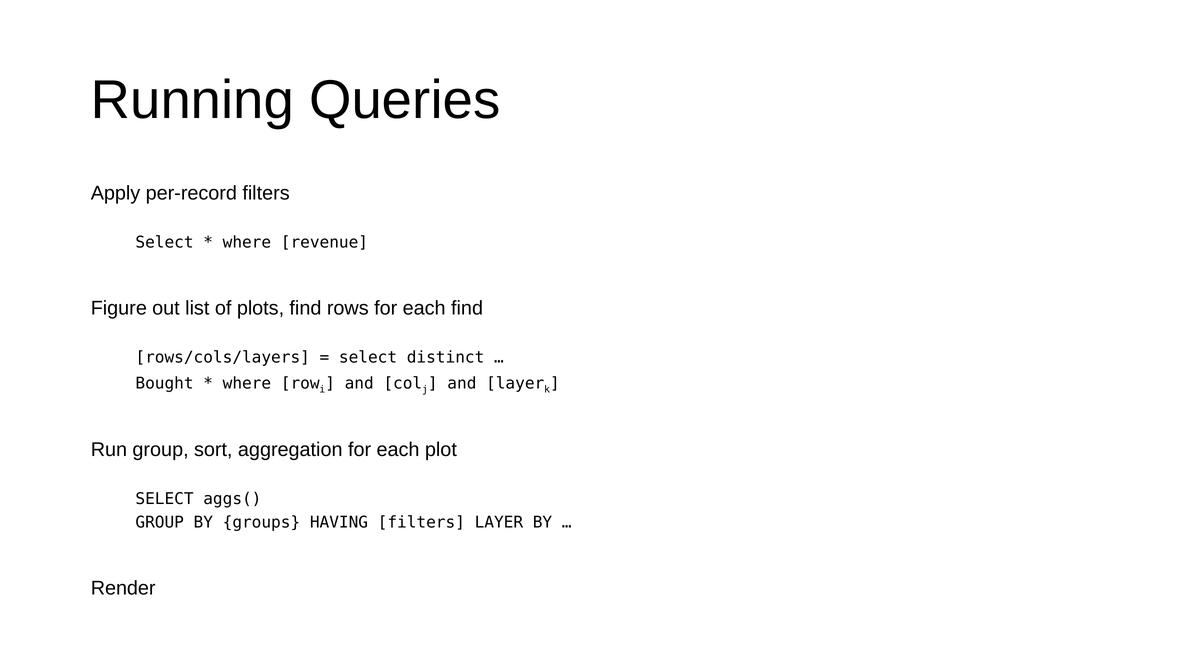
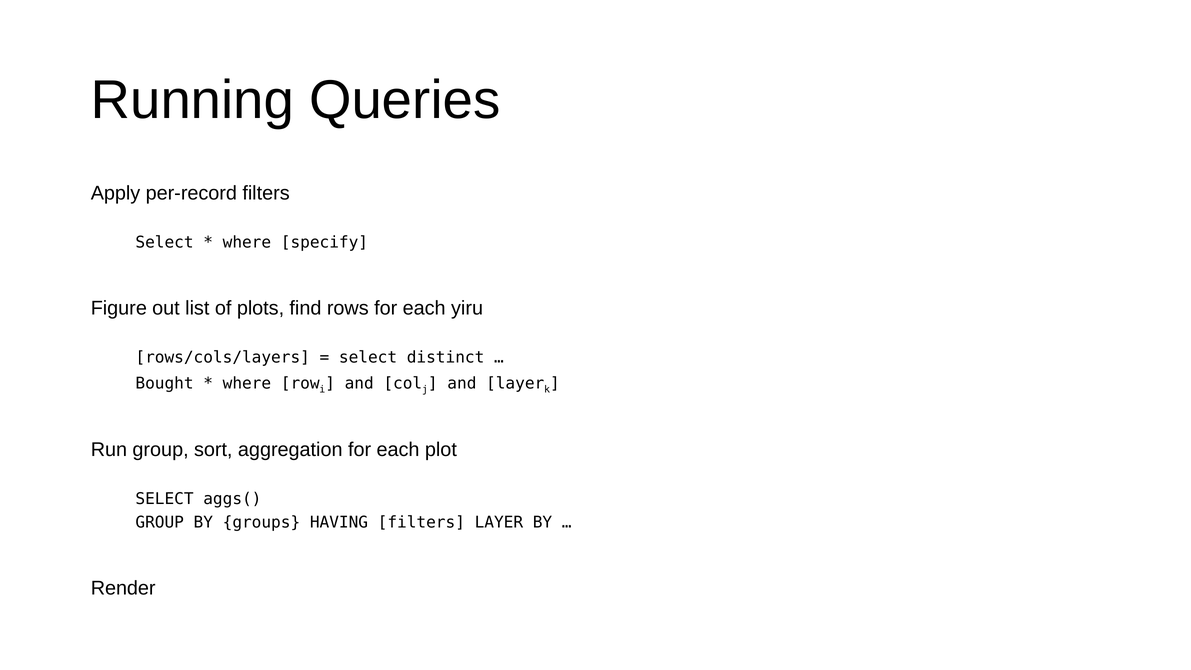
revenue: revenue -> specify (324, 243)
each find: find -> yiru (467, 308)
